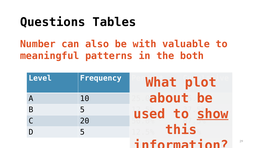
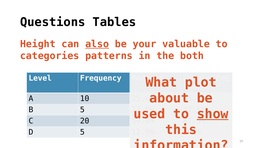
Number: Number -> Height (38, 44)
also underline: none -> present (97, 44)
with: with -> your (145, 44)
meaningful: meaningful -> categories (50, 56)
